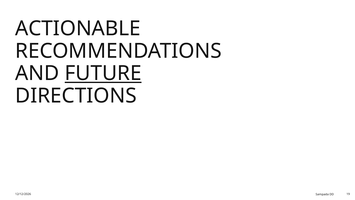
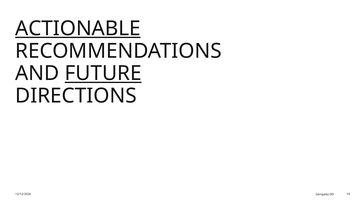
ACTIONABLE underline: none -> present (78, 29)
